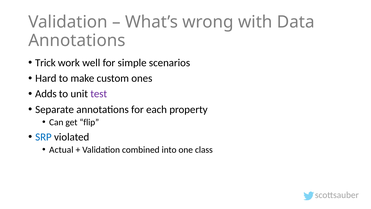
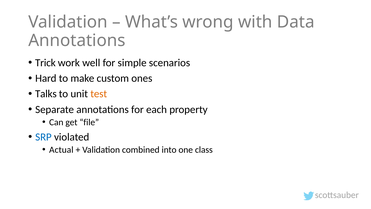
Adds: Adds -> Talks (46, 94)
test colour: purple -> orange (99, 94)
flip: flip -> file (89, 122)
